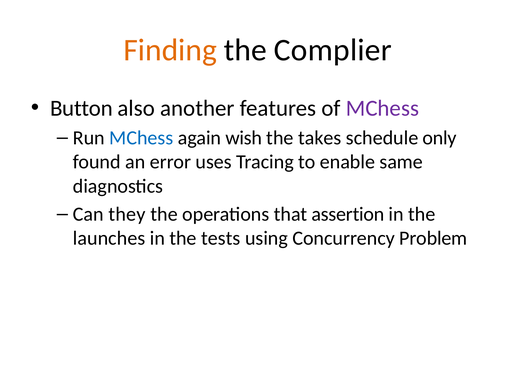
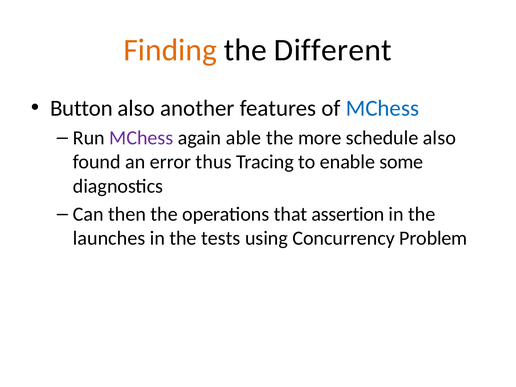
Complier: Complier -> Different (333, 50)
MChess colour: purple -> blue (382, 108)
MChess colour: blue -> purple (141, 138)
wish: wish -> able (244, 138)
takes: takes -> more (320, 138)
schedule only: only -> also (439, 138)
uses: uses -> thus (214, 162)
same: same -> some (401, 162)
they: they -> then (127, 214)
